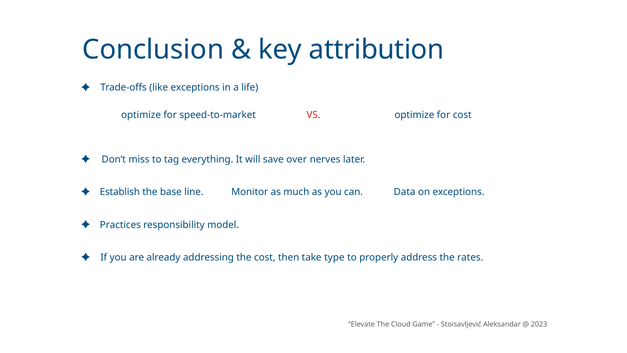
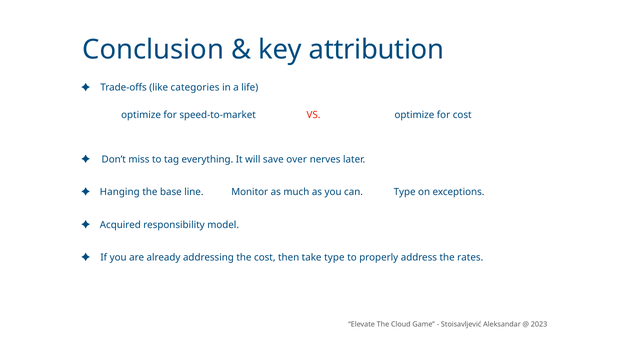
like exceptions: exceptions -> categories (195, 88)
Establish: Establish -> Hanging (120, 192)
can Data: Data -> Type (405, 192)
Practices: Practices -> Acquired (120, 225)
